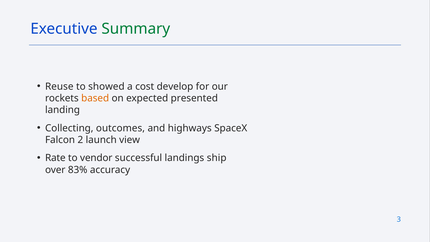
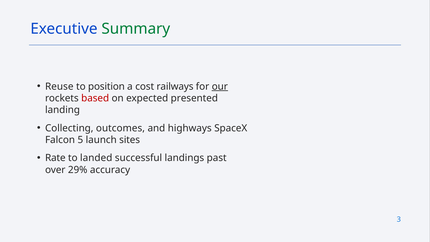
showed: showed -> position (106, 86)
develop: develop -> railways (175, 86)
our underline: none -> present (220, 86)
based colour: orange -> red (95, 98)
2: 2 -> 5 (80, 140)
view: view -> sites (130, 140)
vendor: vendor -> landed (96, 158)
ship: ship -> past (217, 158)
83%: 83% -> 29% (78, 170)
